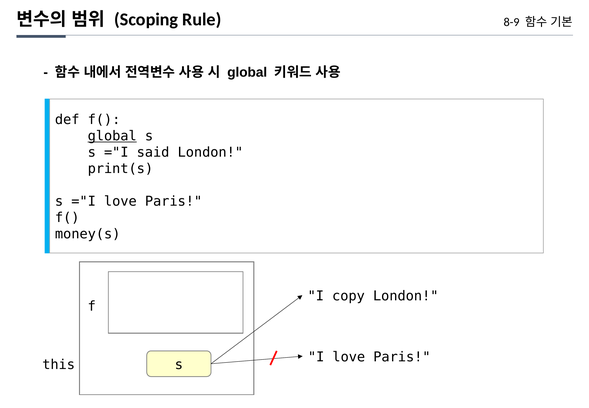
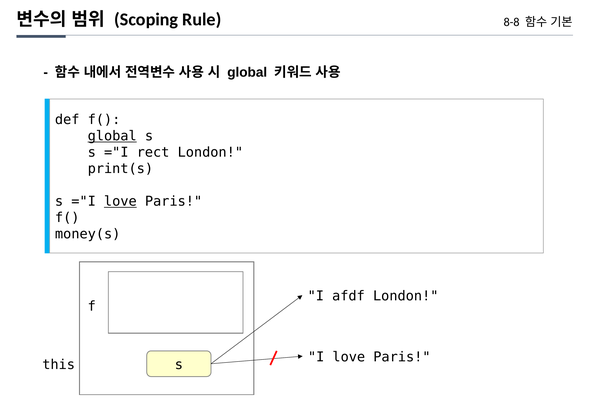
8-9: 8-9 -> 8-8 (512, 22)
said: said -> rect (153, 152)
love underline: none -> present (120, 201)
copy: copy -> afdf (348, 296)
